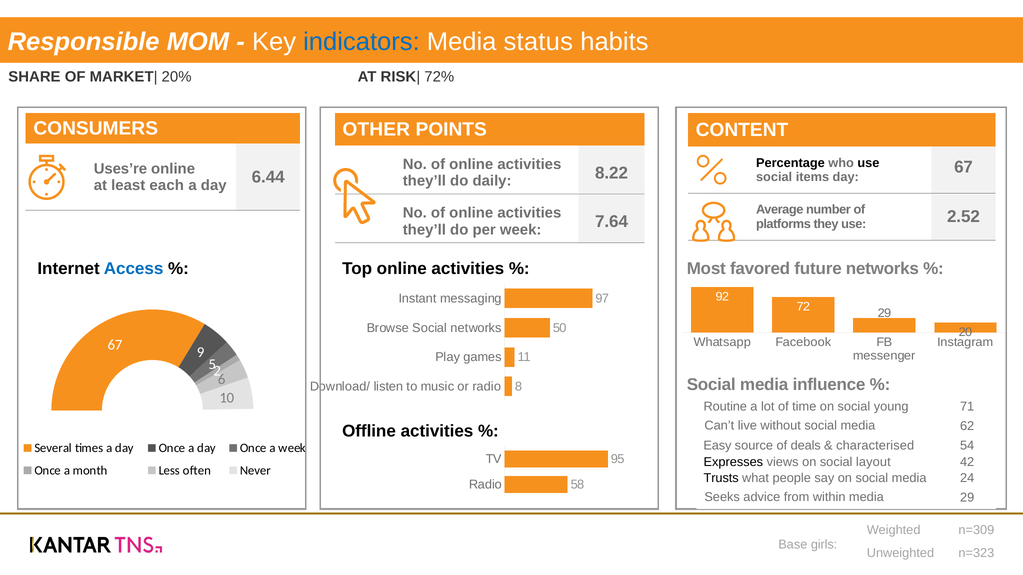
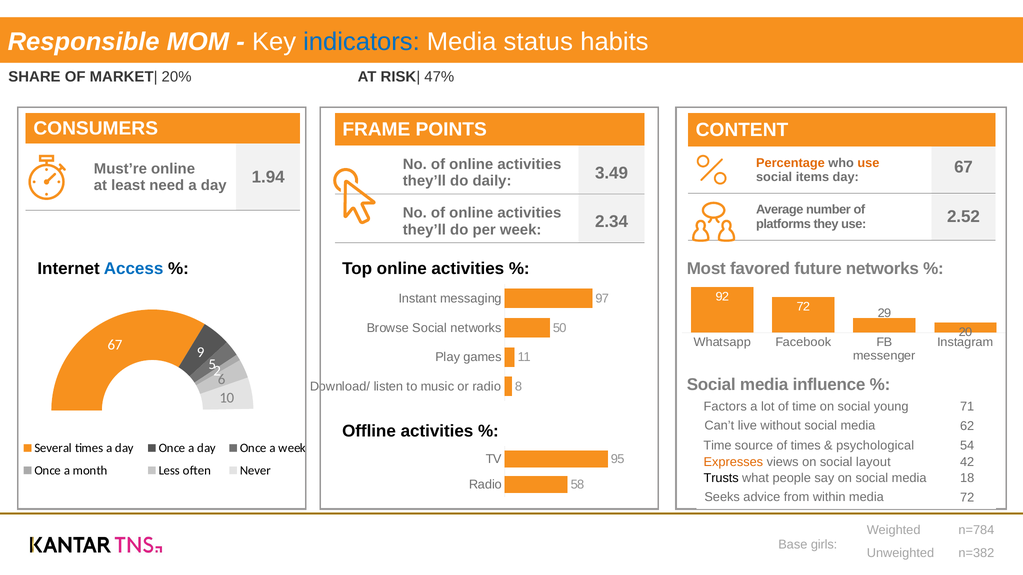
72%: 72% -> 47% (439, 77)
OTHER: OTHER -> FRAME (376, 130)
Percentage colour: black -> orange (790, 163)
use colour: black -> orange (868, 163)
Uses’re: Uses’re -> Must’re (120, 169)
8.22: 8.22 -> 3.49 (612, 173)
each: each -> need (167, 186)
6.44: 6.44 -> 1.94 (268, 177)
7.64: 7.64 -> 2.34 (612, 222)
Routine: Routine -> Factors (725, 407)
Easy: Easy -> Time (717, 446)
of deals: deals -> times (806, 446)
characterised: characterised -> psychological (875, 446)
Expresses colour: black -> orange (733, 462)
24: 24 -> 18 (967, 478)
media 29: 29 -> 72 (967, 498)
n=309: n=309 -> n=784 (976, 530)
n=323: n=323 -> n=382 (976, 553)
